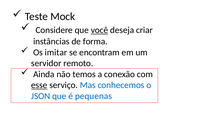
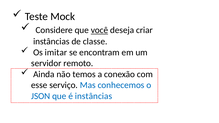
forma: forma -> classe (95, 41)
esse underline: present -> none (39, 85)
é pequenas: pequenas -> instâncias (94, 96)
